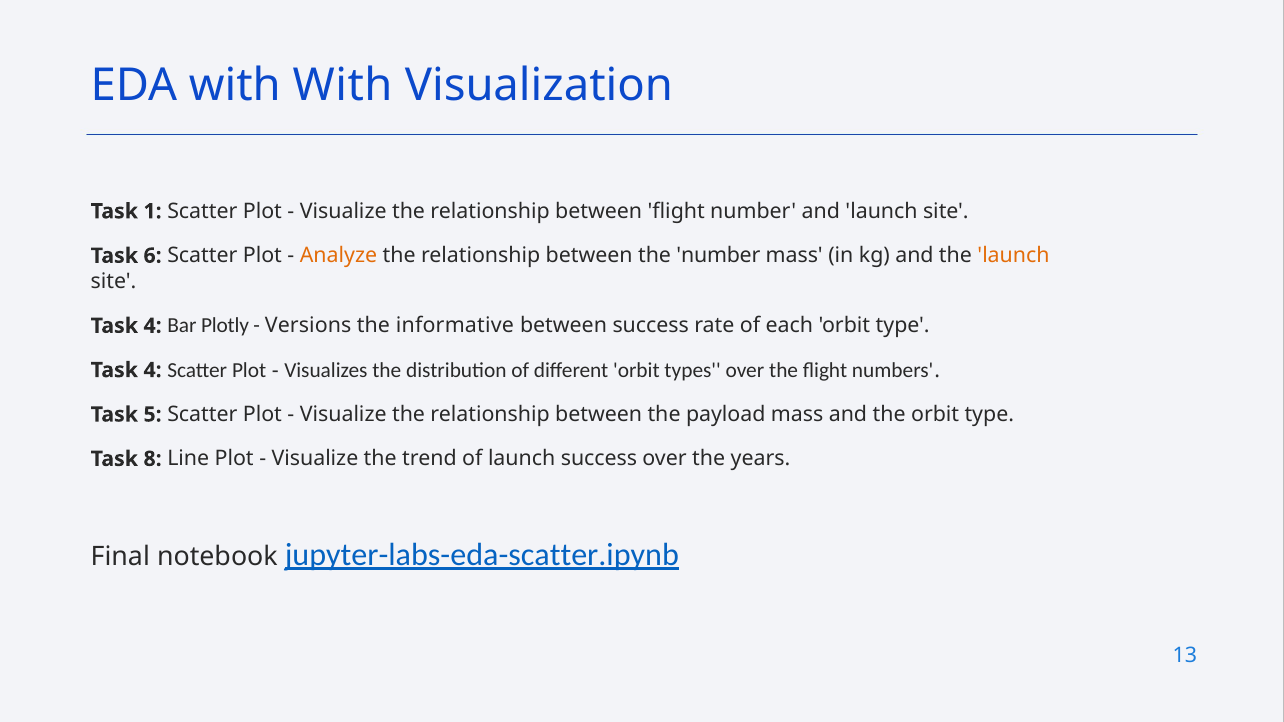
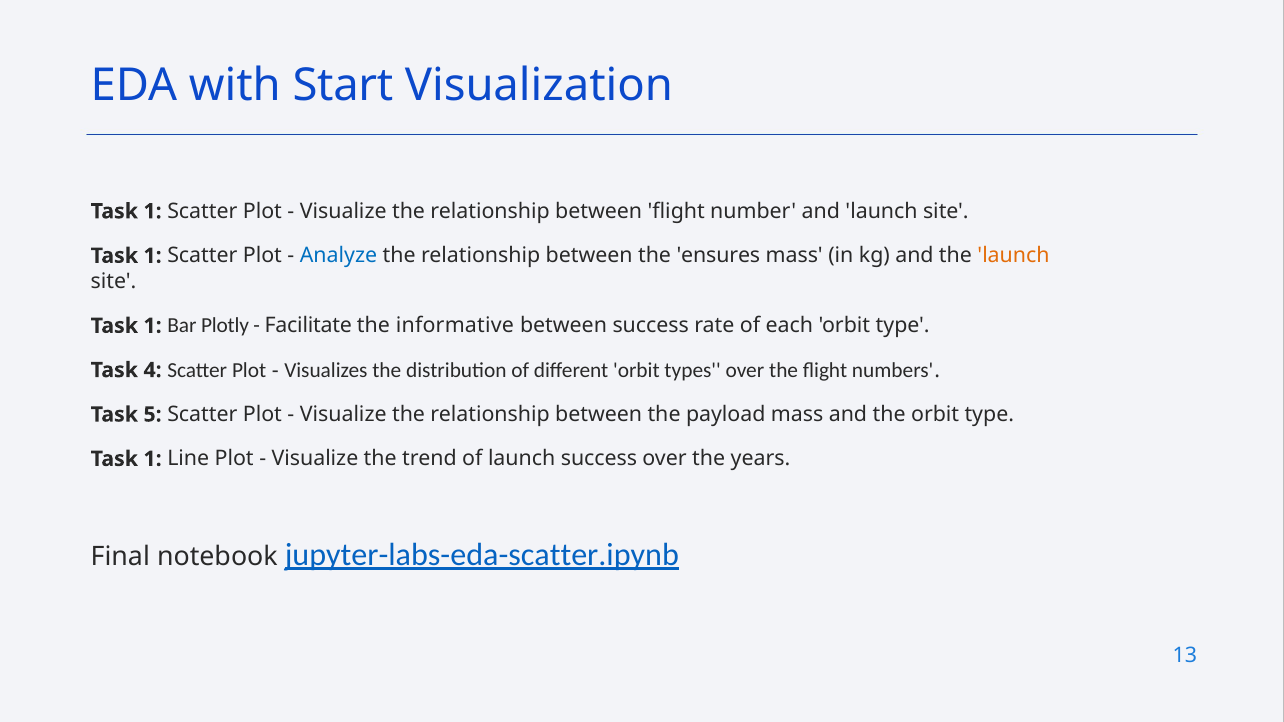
with With: With -> Start (343, 86)
6: 6 -> 1 (153, 256)
Analyze colour: orange -> blue (338, 256)
the number: number -> ensures (718, 256)
4: 4 -> 1 (153, 326)
Versions: Versions -> Facilitate (308, 326)
8: 8 -> 1 (153, 459)
